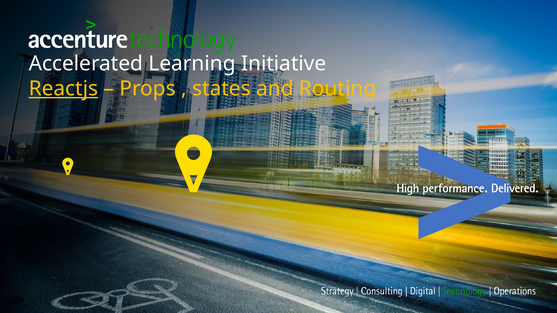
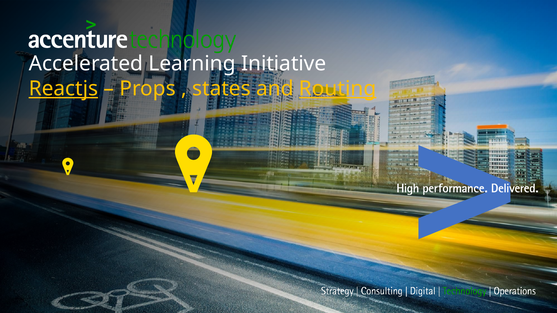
Routing underline: none -> present (338, 89)
